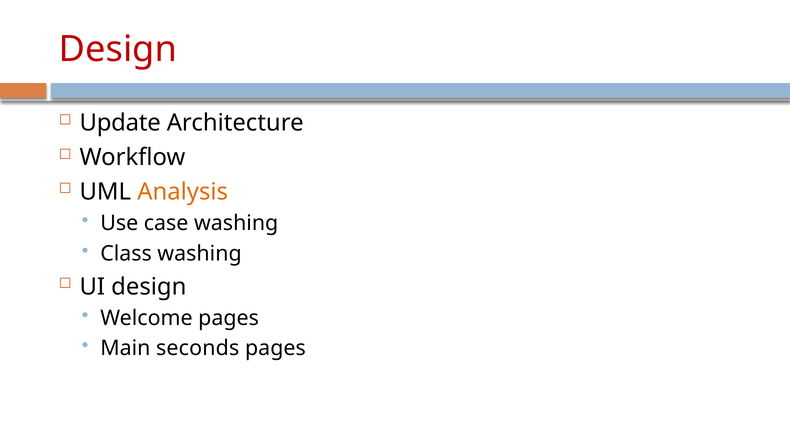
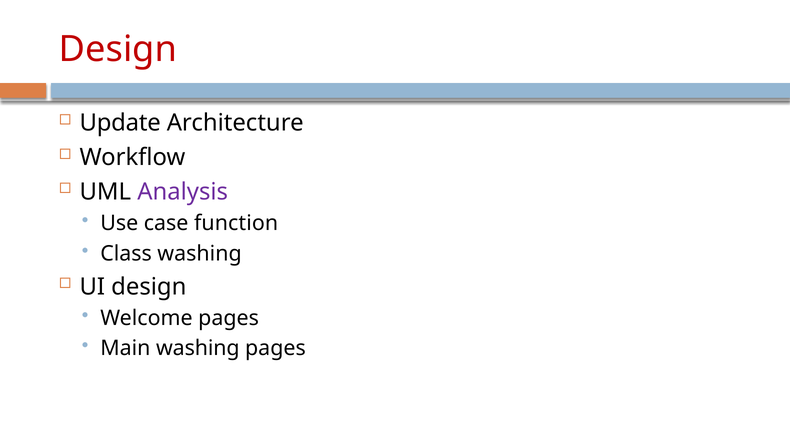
Analysis colour: orange -> purple (183, 191)
case washing: washing -> function (236, 223)
Main seconds: seconds -> washing (198, 348)
